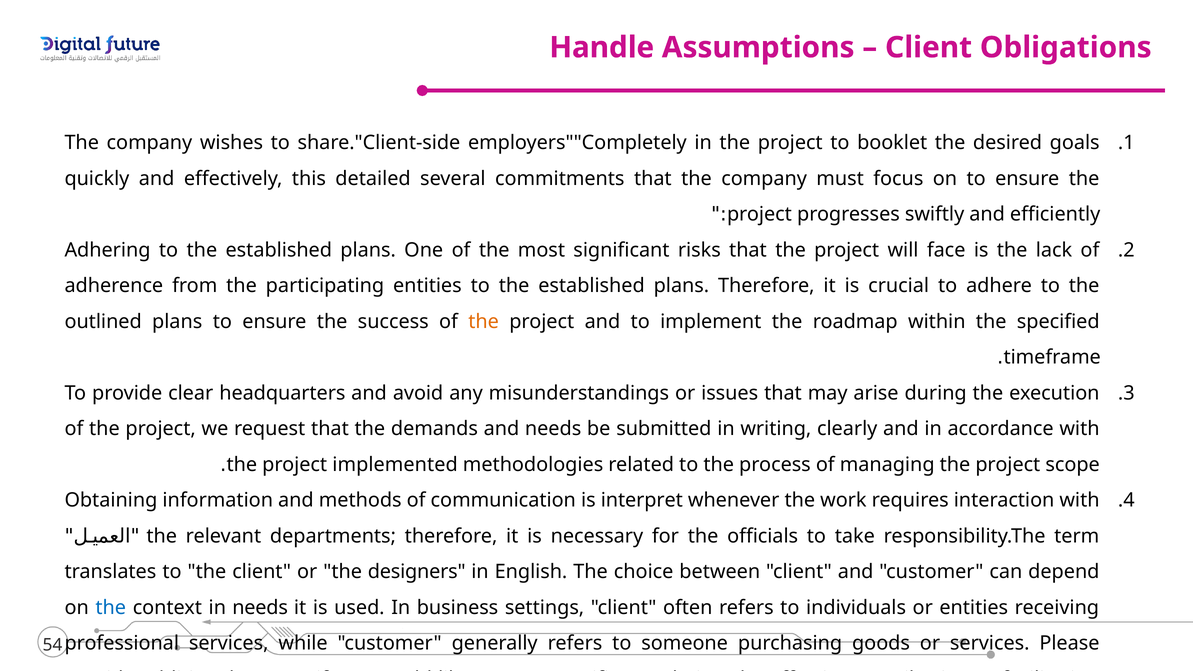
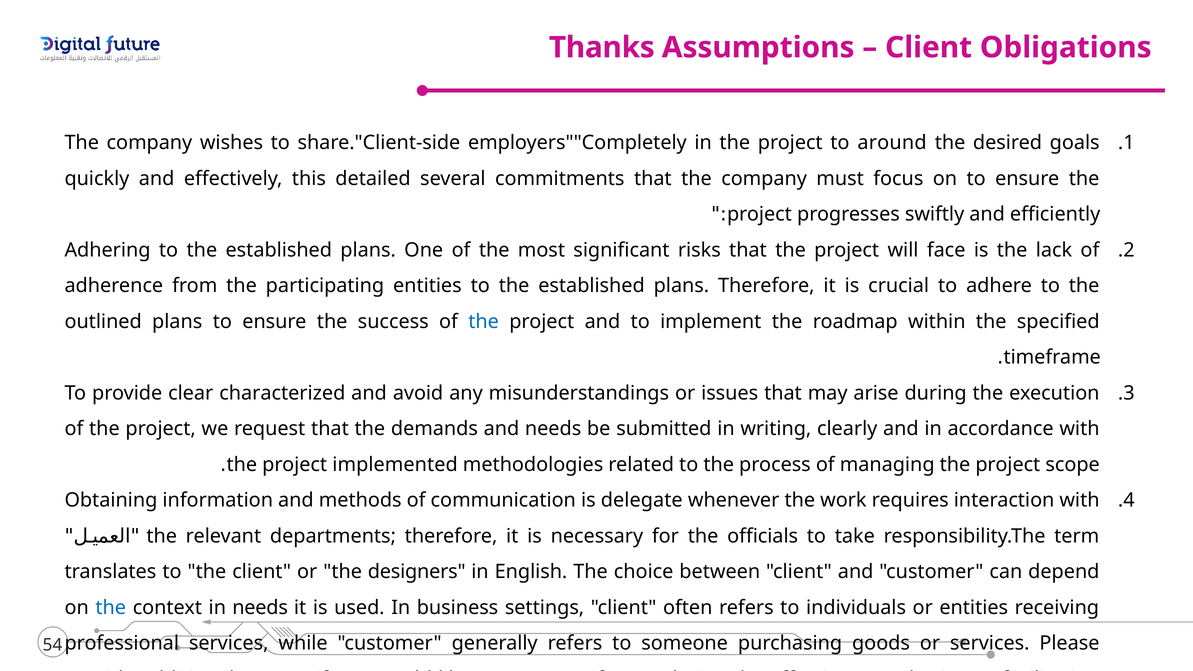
Handle: Handle -> Thanks (602, 48)
booklet: booklet -> around (892, 143)
the colour: orange -> blue (484, 322)
headquarters: headquarters -> characterized (282, 393)
interpret: interpret -> delegate (642, 500)
